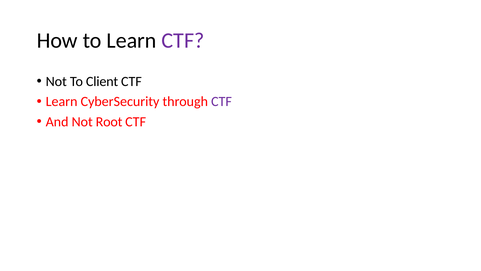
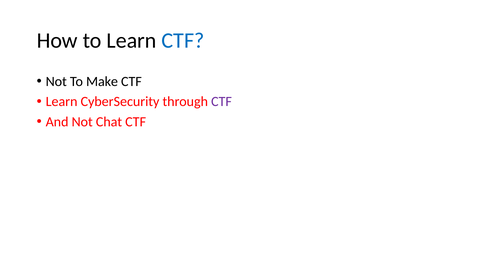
CTF colour: purple -> blue (183, 40)
Client: Client -> Make (102, 81)
Root: Root -> Chat (109, 122)
